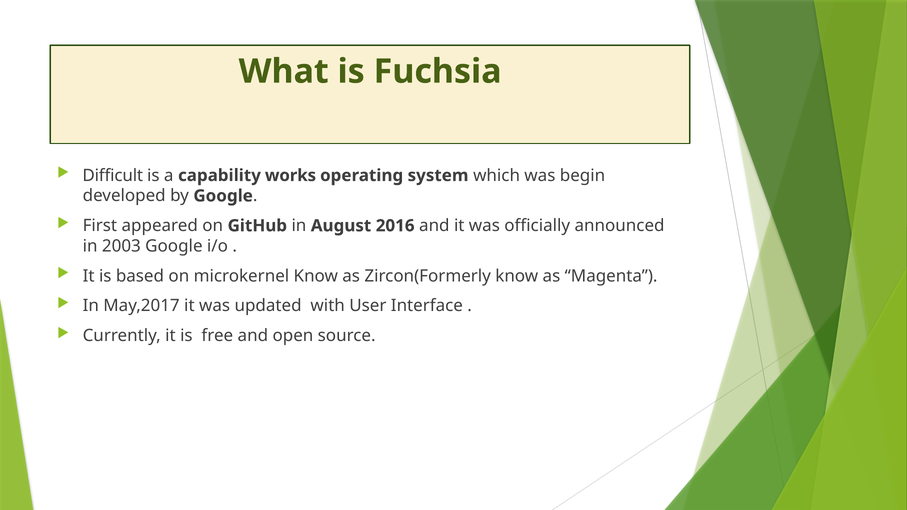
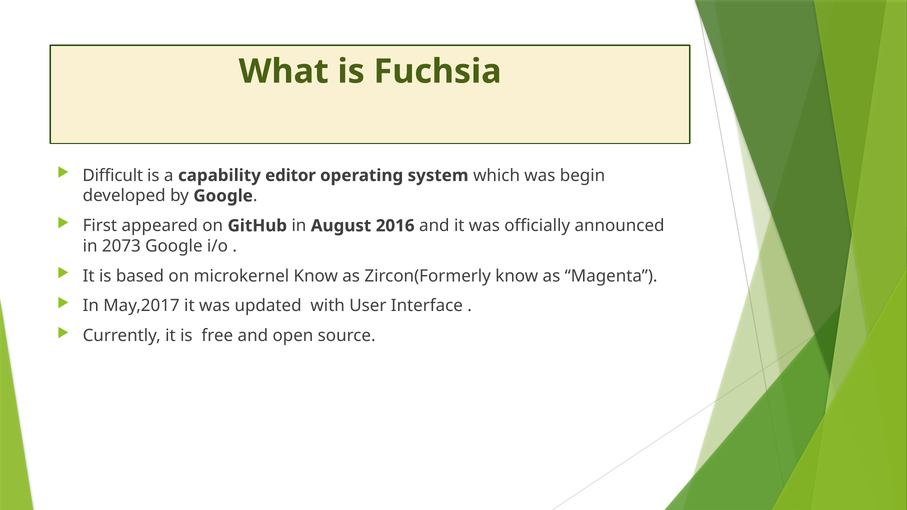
works: works -> editor (291, 176)
2003: 2003 -> 2073 (121, 246)
